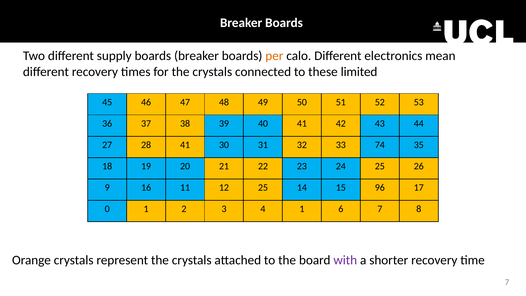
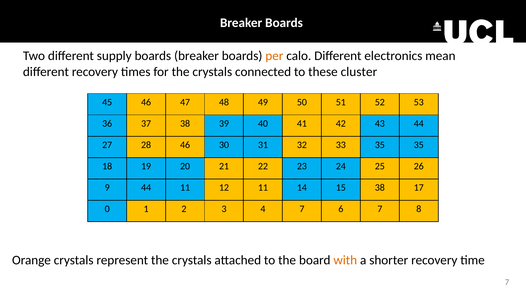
limited: limited -> cluster (359, 72)
28 41: 41 -> 46 (185, 145)
33 74: 74 -> 35 (380, 145)
9 16: 16 -> 44 (146, 188)
12 25: 25 -> 11 (263, 188)
15 96: 96 -> 38 (380, 188)
4 1: 1 -> 7 (302, 209)
with colour: purple -> orange (345, 260)
